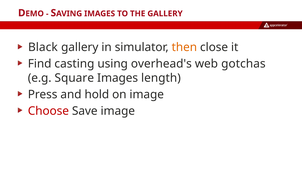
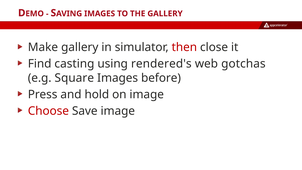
Black: Black -> Make (43, 47)
then colour: orange -> red (184, 47)
overhead's: overhead's -> rendered's (161, 64)
length: length -> before (161, 78)
